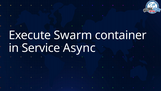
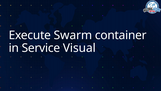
Async: Async -> Visual (79, 48)
